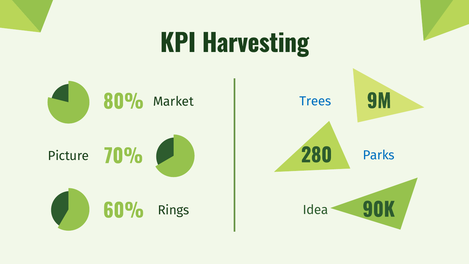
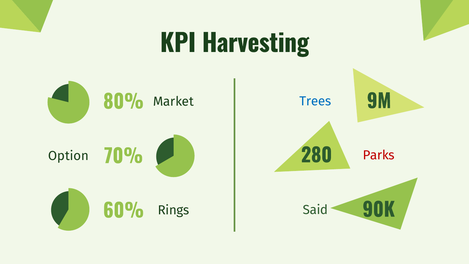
Parks colour: blue -> red (379, 155)
Picture: Picture -> Option (68, 156)
Idea: Idea -> Said (315, 210)
